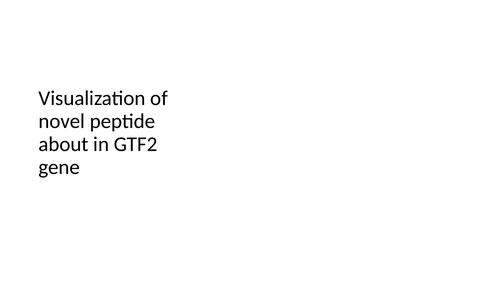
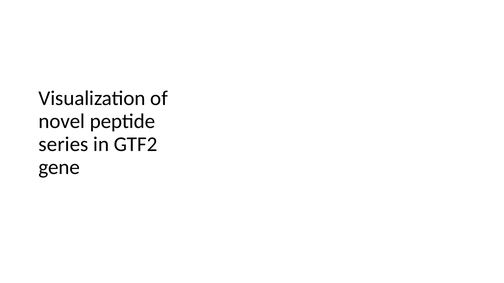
about: about -> series (63, 144)
